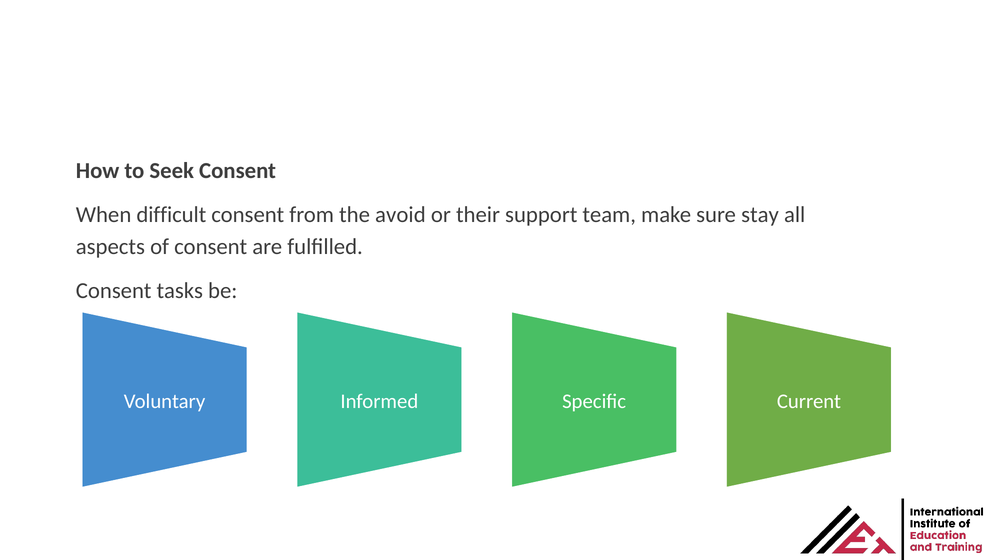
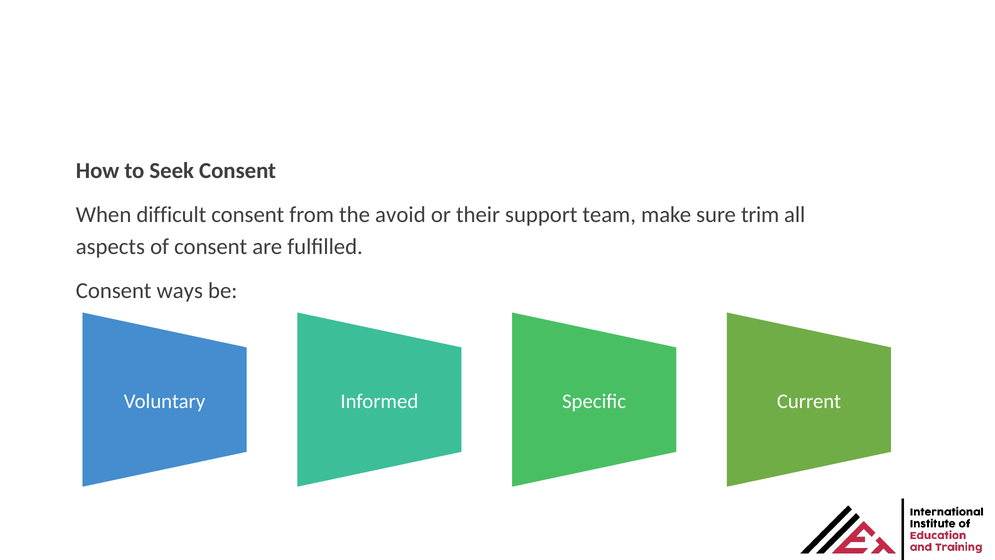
stay: stay -> trim (760, 215)
tasks: tasks -> ways (180, 290)
